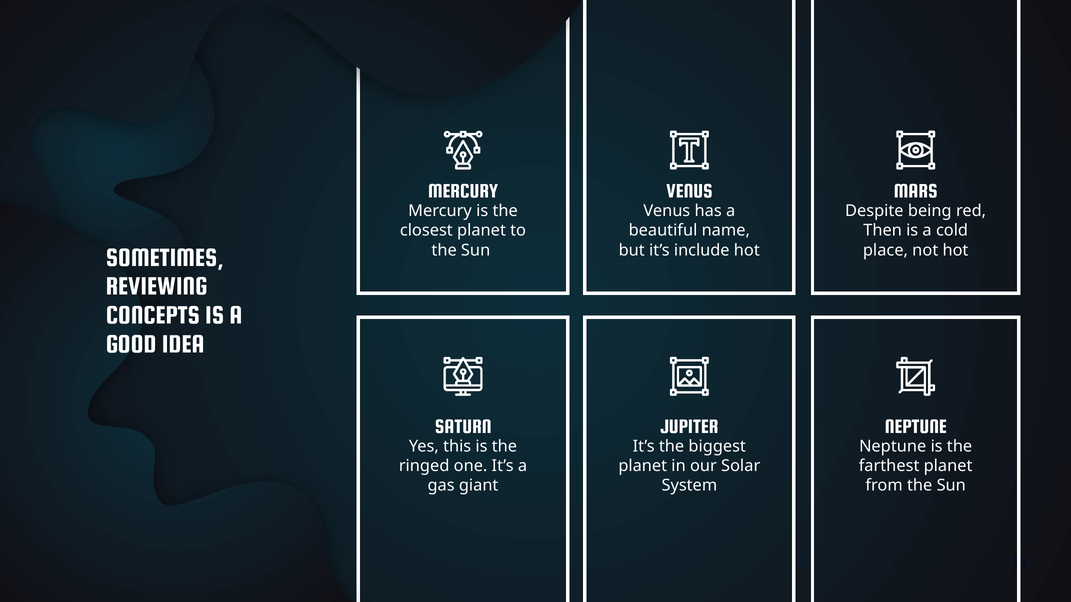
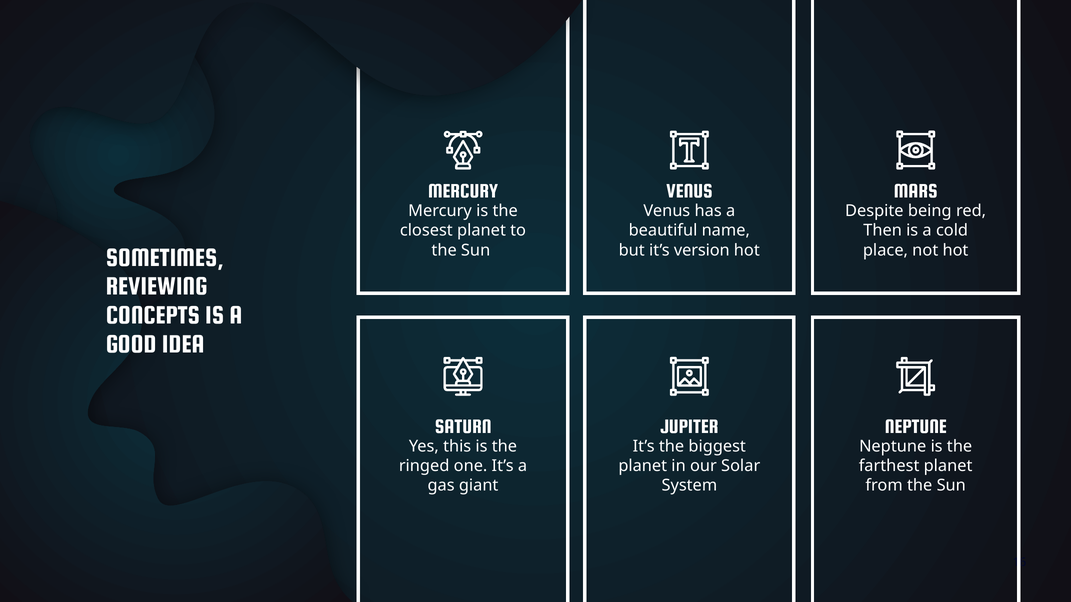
include: include -> version (702, 250)
